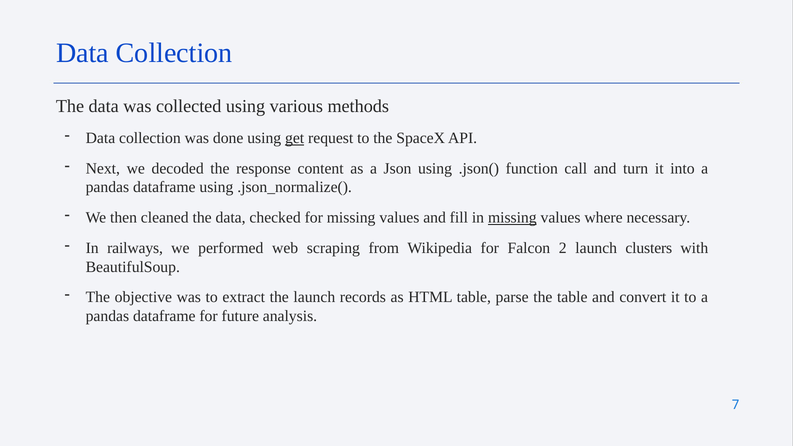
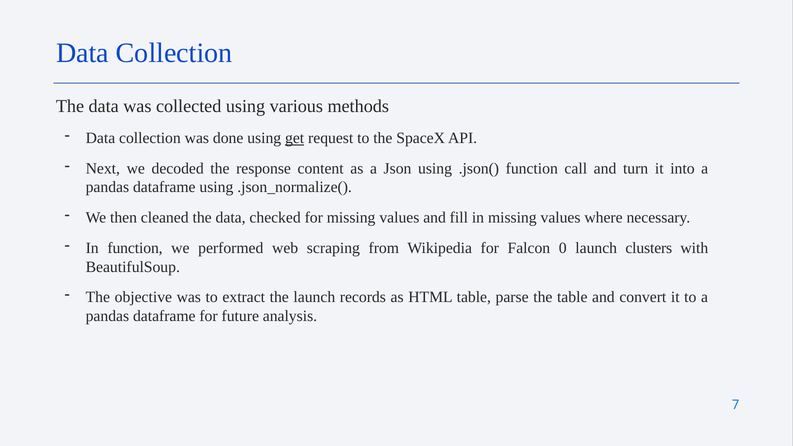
missing underline: present -> none (512, 218)
In railways: railways -> function (135, 248)
2: 2 -> 0 (563, 248)
